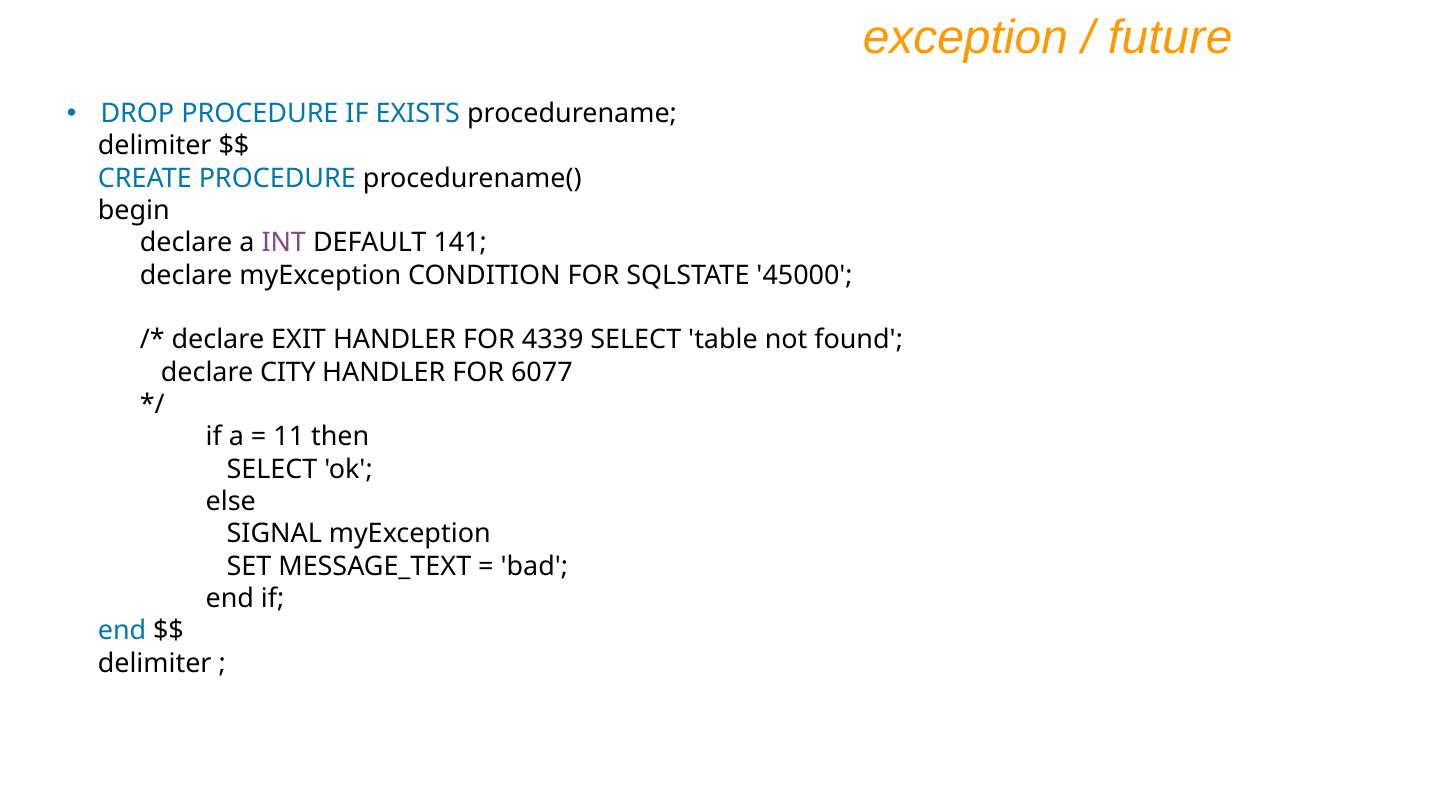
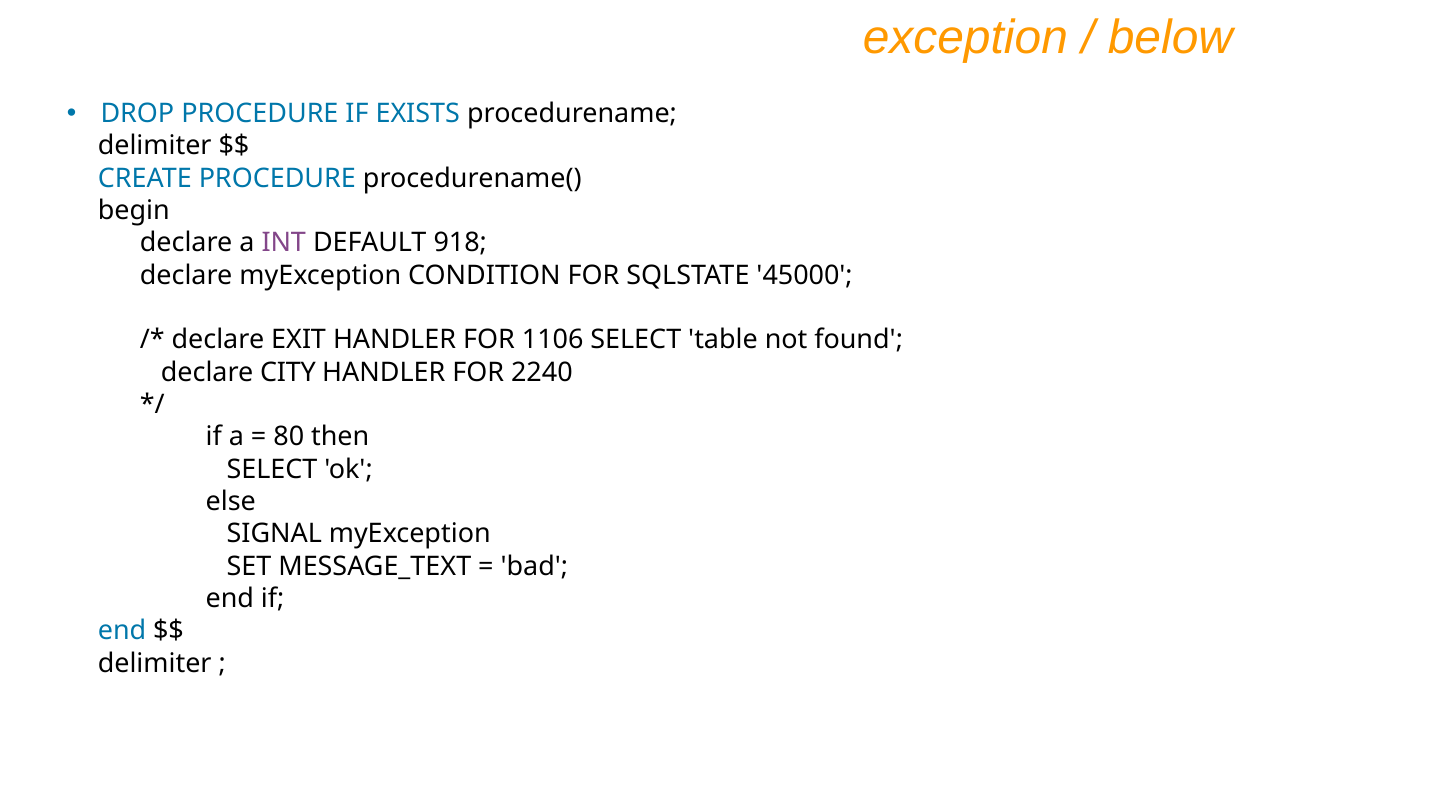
future: future -> below (1170, 37)
141: 141 -> 918 (460, 243)
4339: 4339 -> 1106 (553, 340)
6077: 6077 -> 2240 (542, 372)
11: 11 -> 80 (289, 437)
